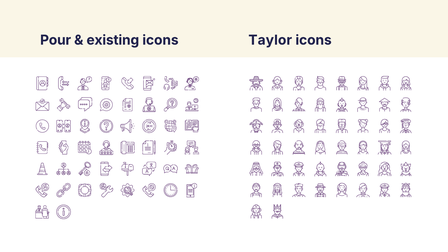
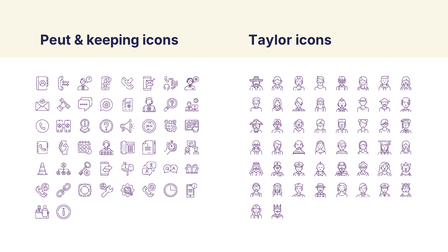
Pour: Pour -> Peut (55, 40)
existing: existing -> keeping (113, 40)
